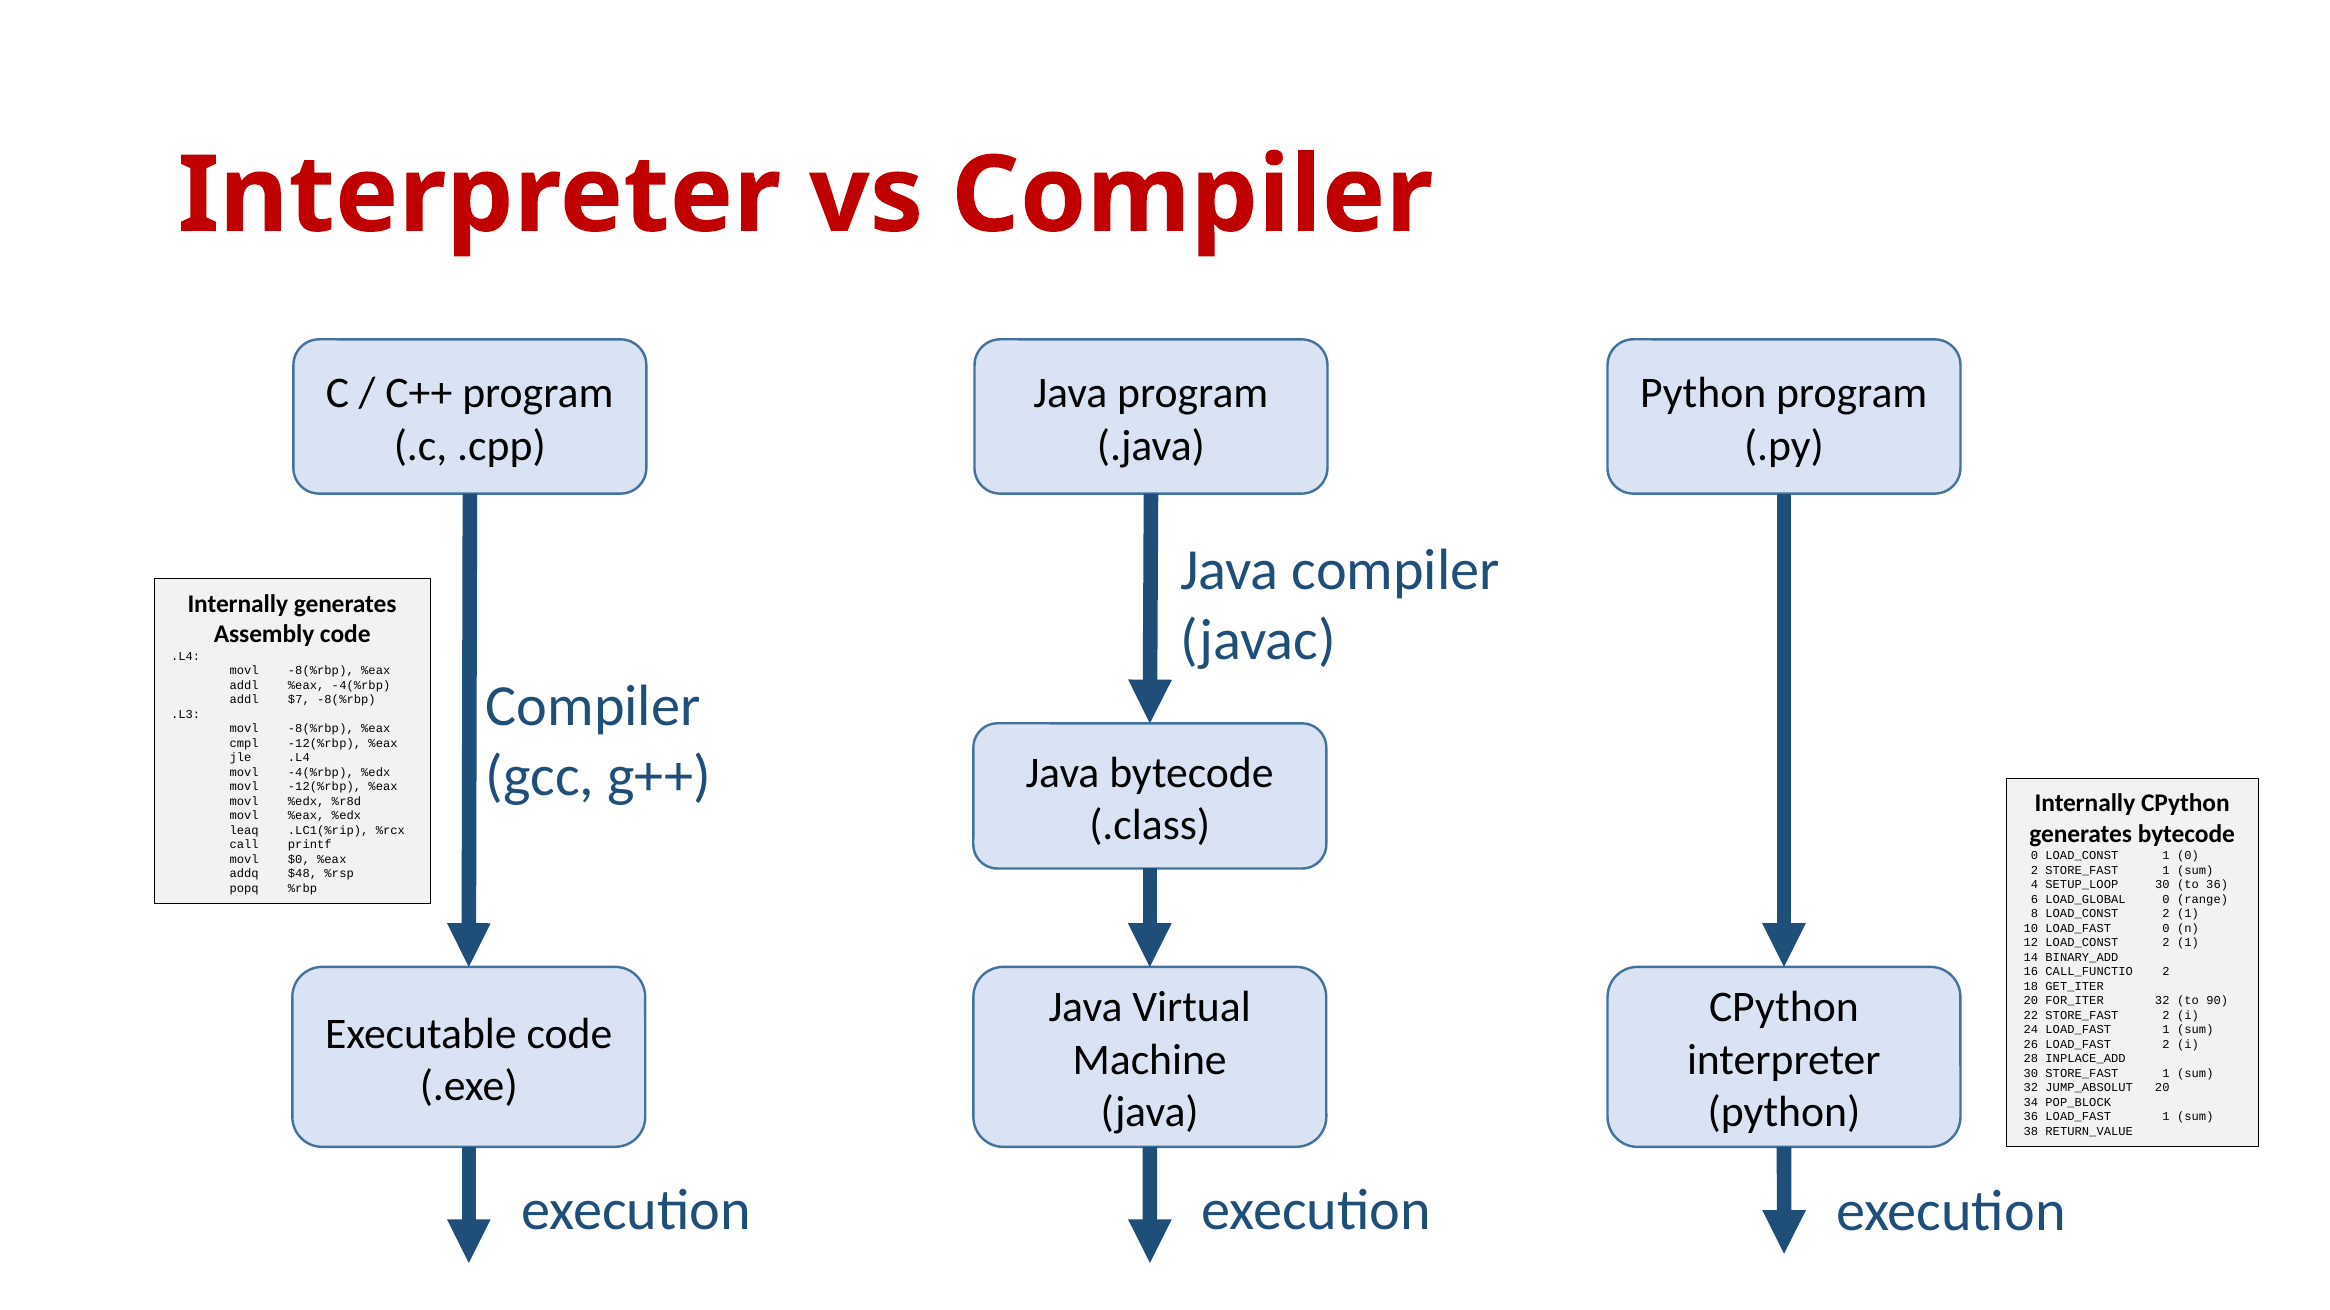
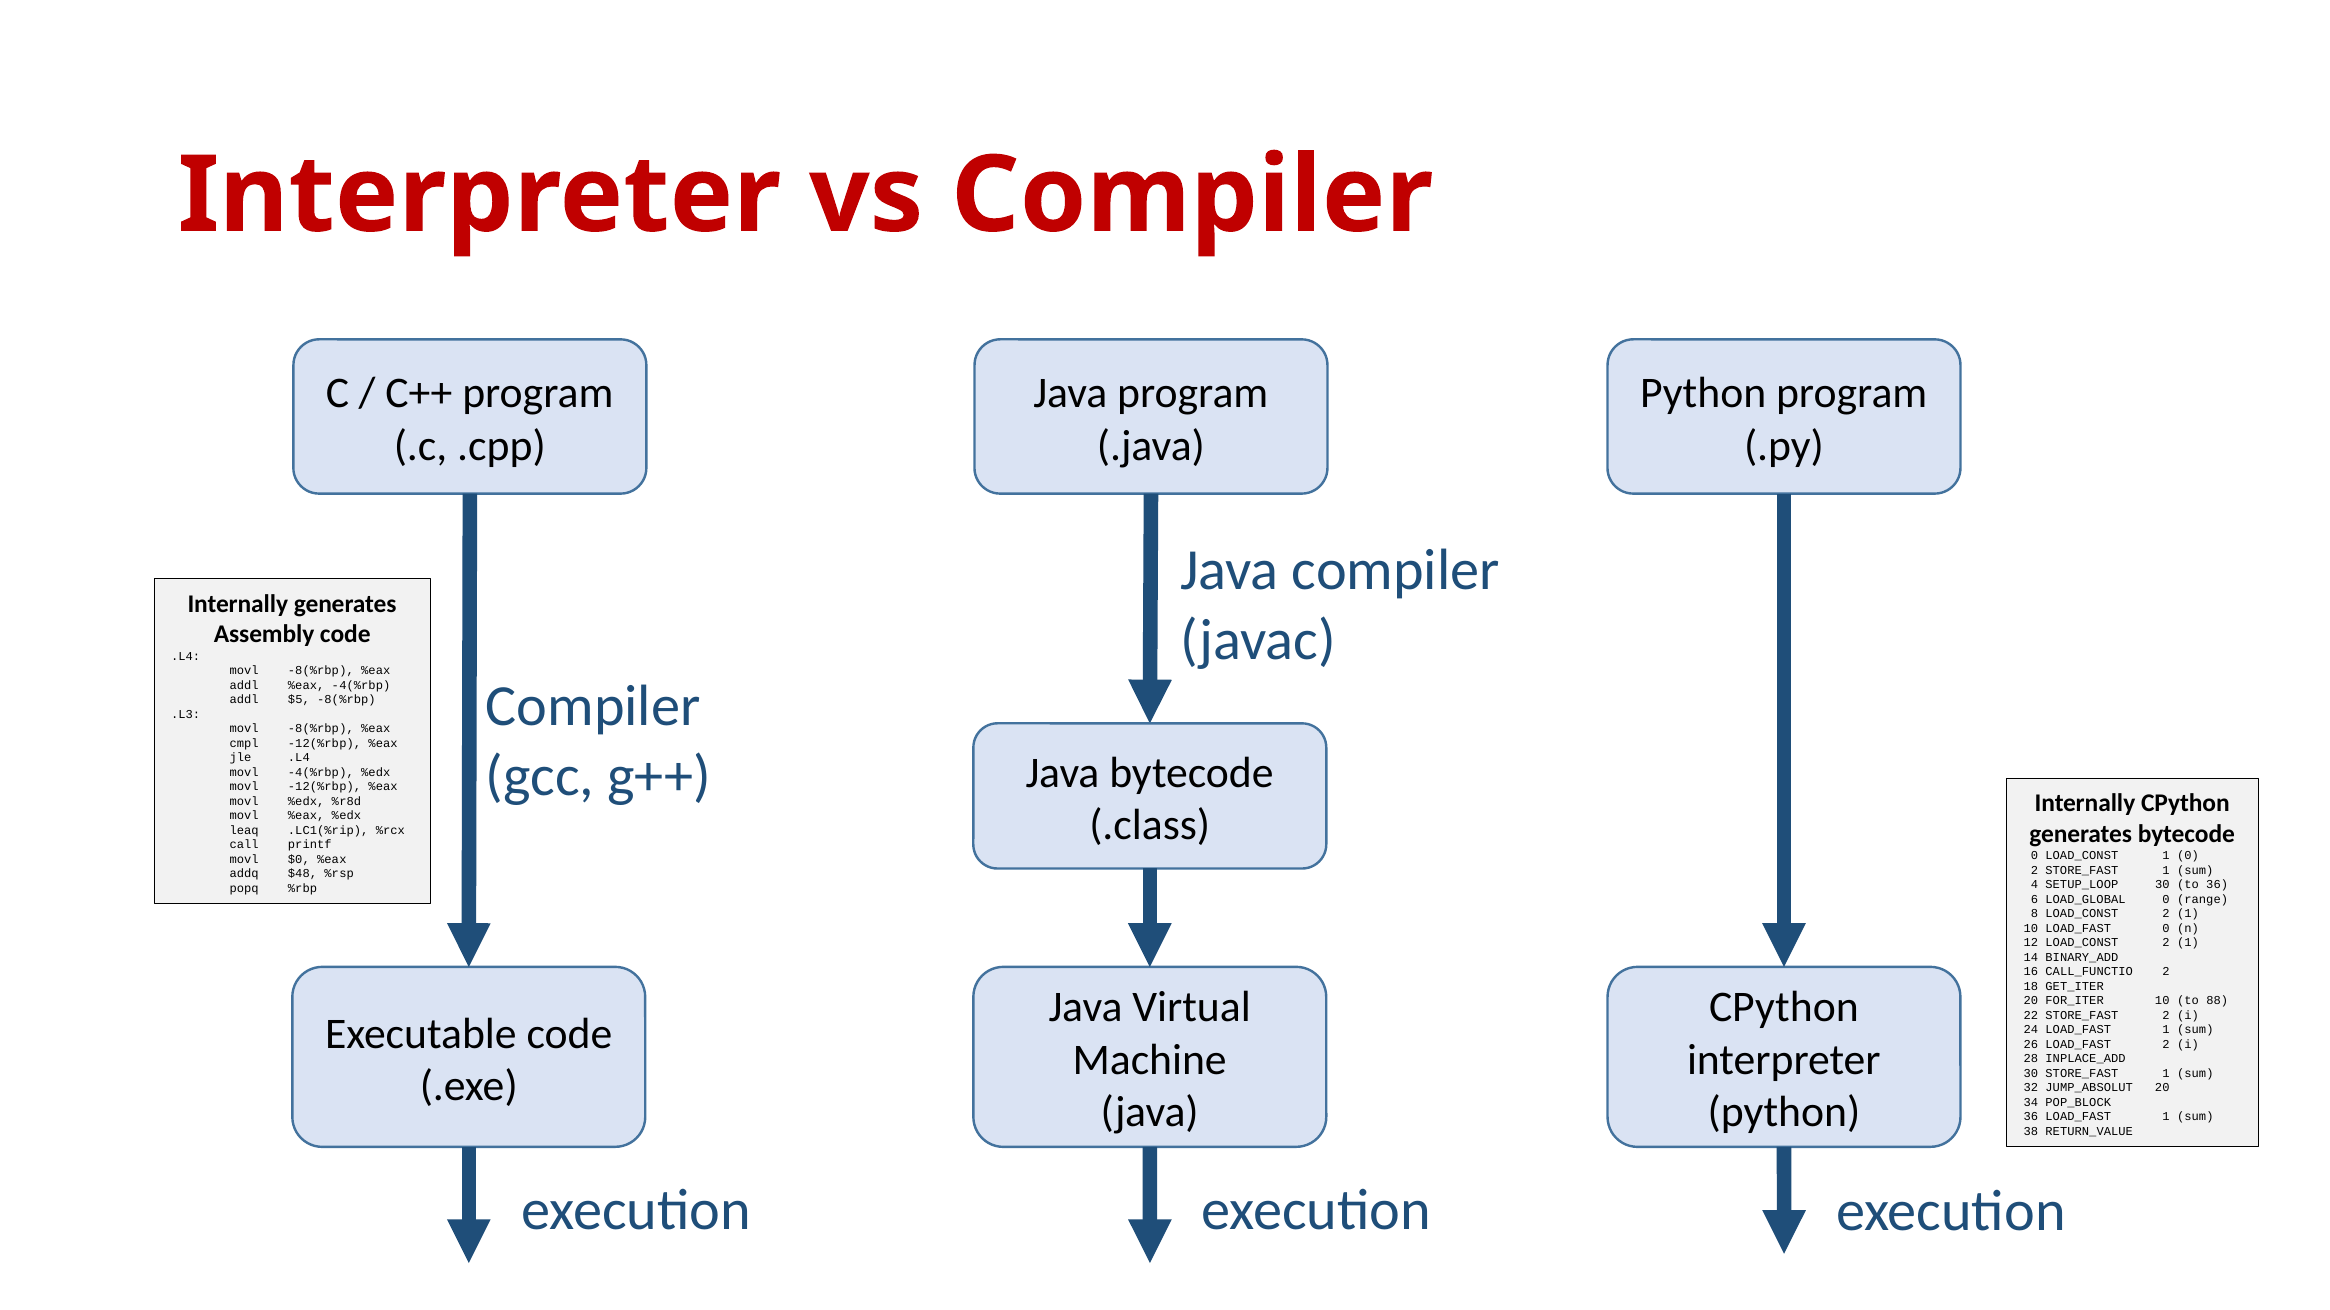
$7: $7 -> $5 (299, 700)
FOR_ITER 32: 32 -> 10 (2162, 1001)
90: 90 -> 88 (2217, 1001)
